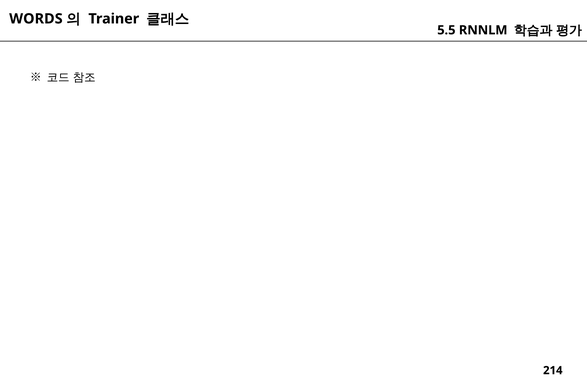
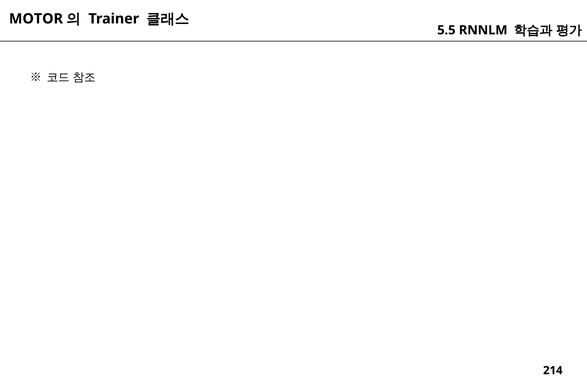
WORDS: WORDS -> MOTOR (36, 19)
